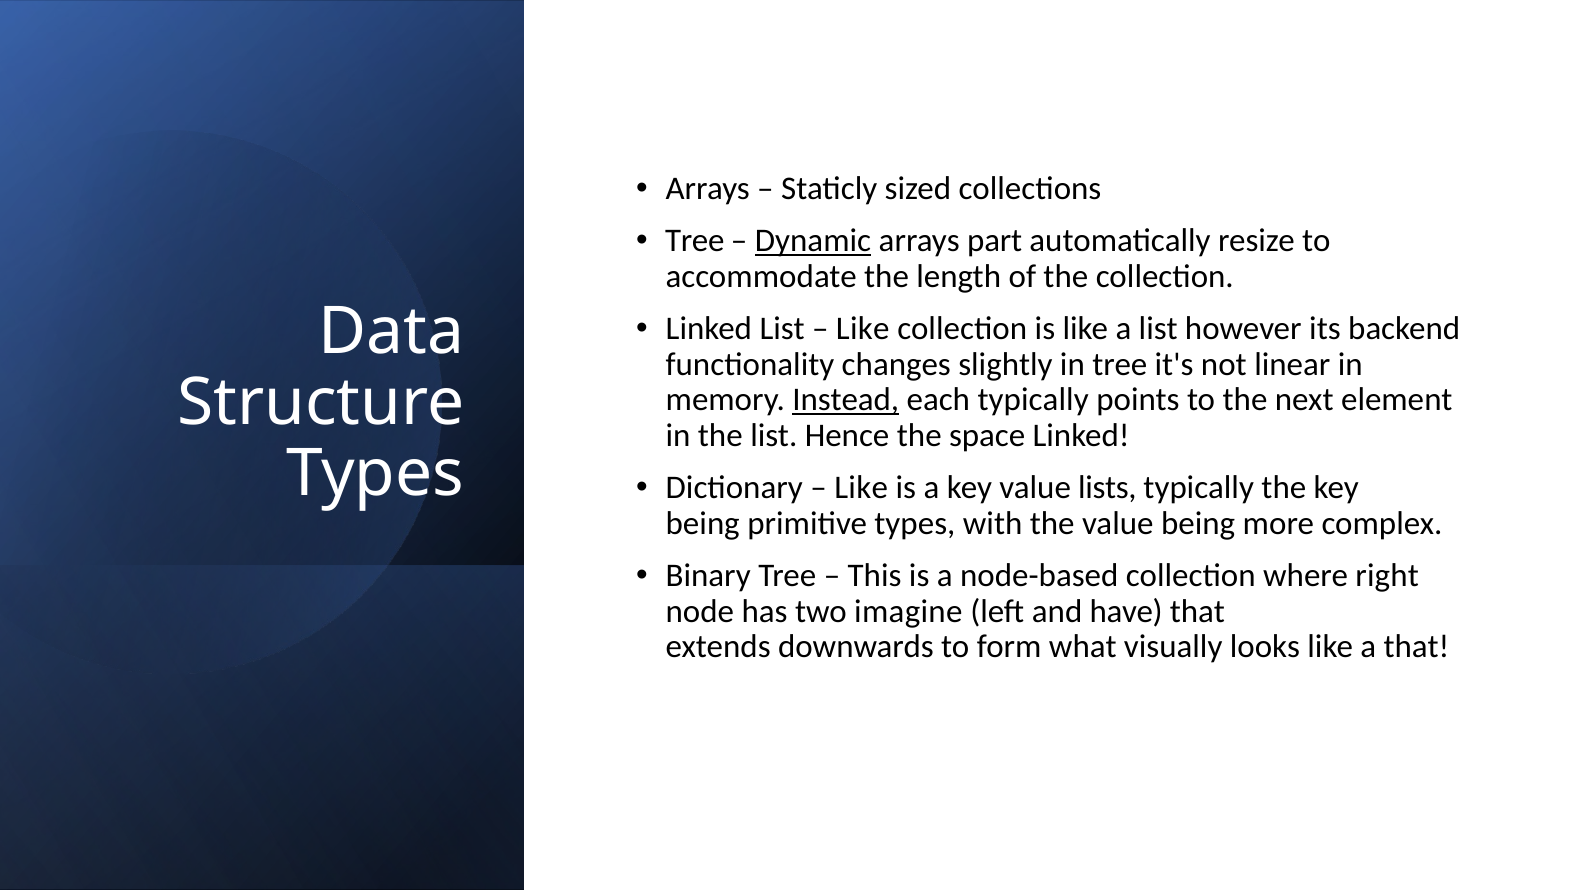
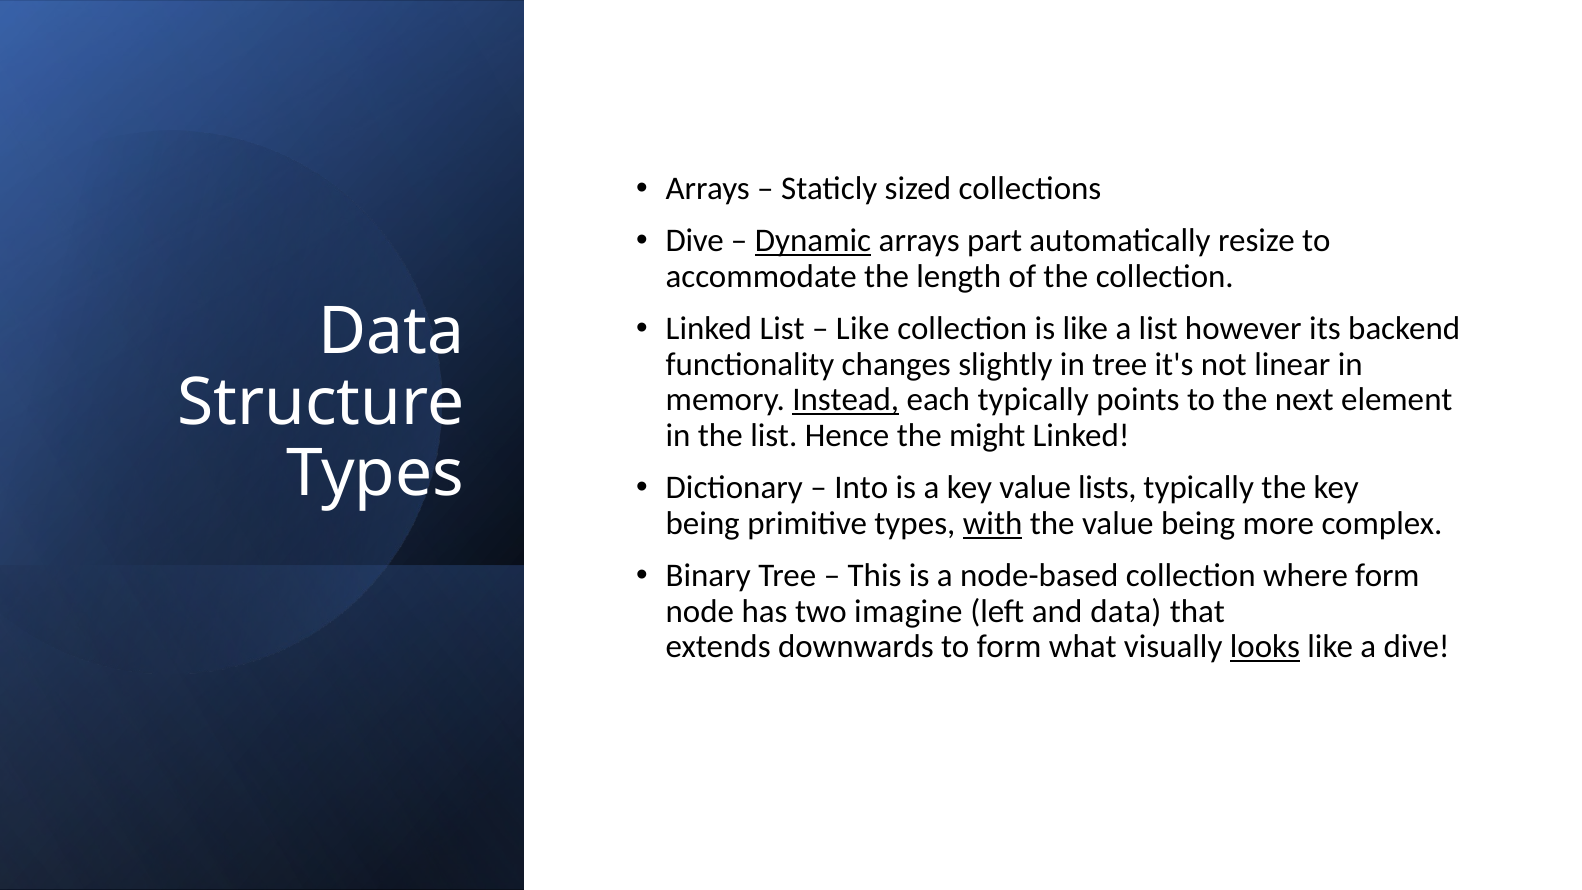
Tree: Tree -> Dive (695, 241)
space: space -> might (987, 436)
Like: Like -> Into (861, 488)
with underline: none -> present (993, 523)
where right: right -> form (1387, 576)
and have: have -> data (1126, 611)
looks underline: none -> present (1265, 647)
a that: that -> dive (1417, 647)
